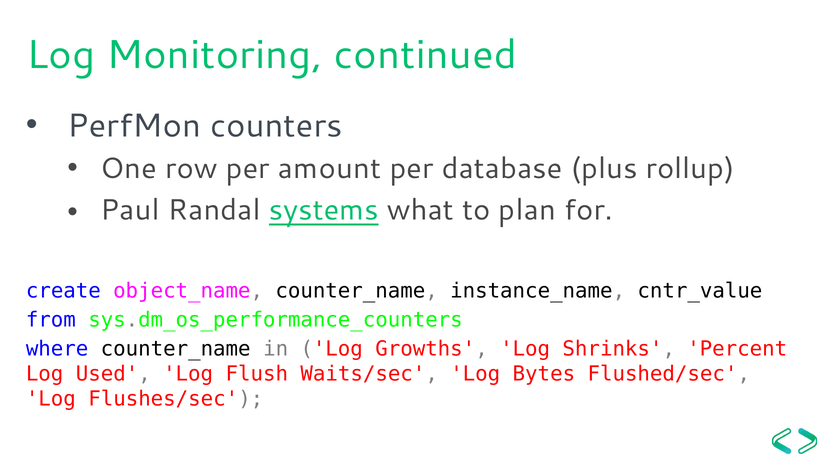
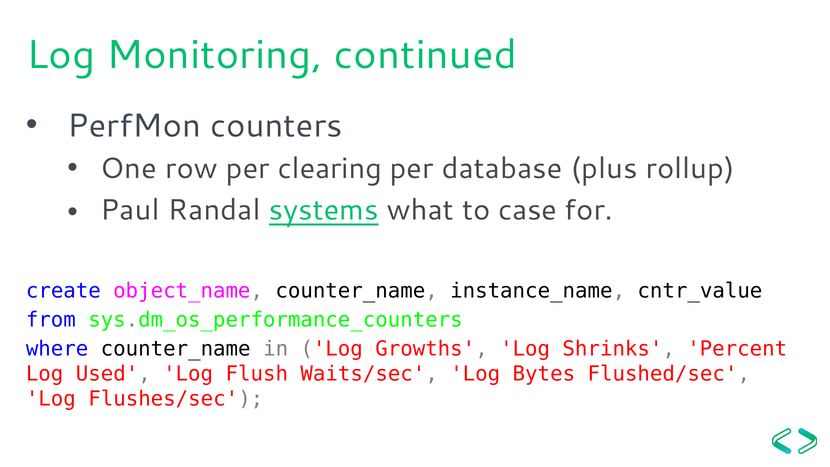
amount: amount -> clearing (330, 169)
plan: plan -> case (528, 210)
